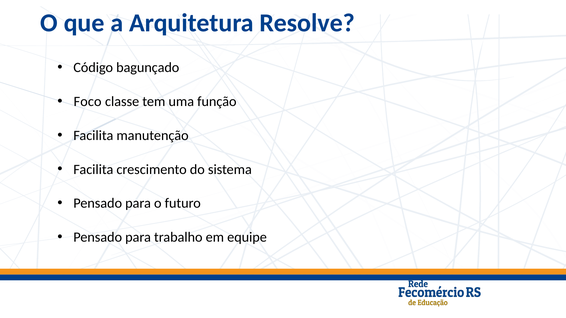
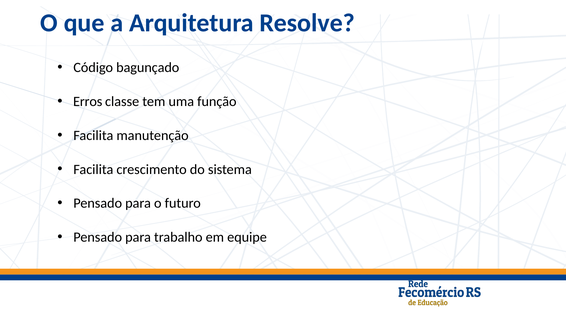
Foco: Foco -> Erros (88, 102)
